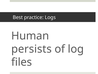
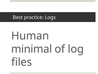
persists: persists -> minimal (32, 49)
